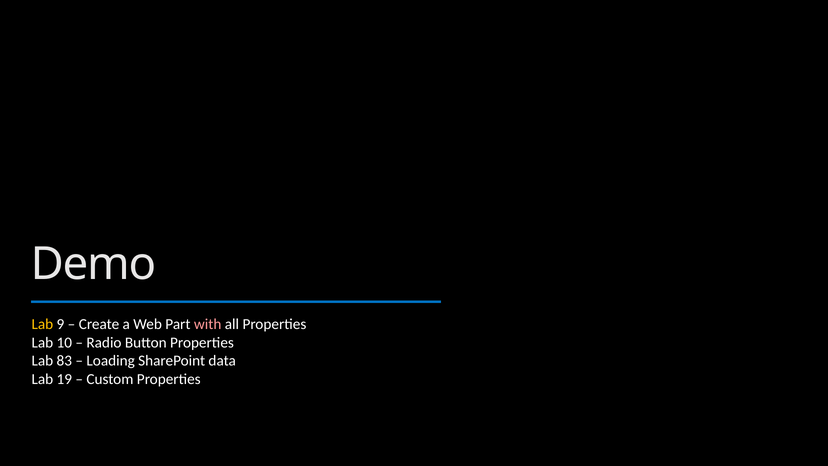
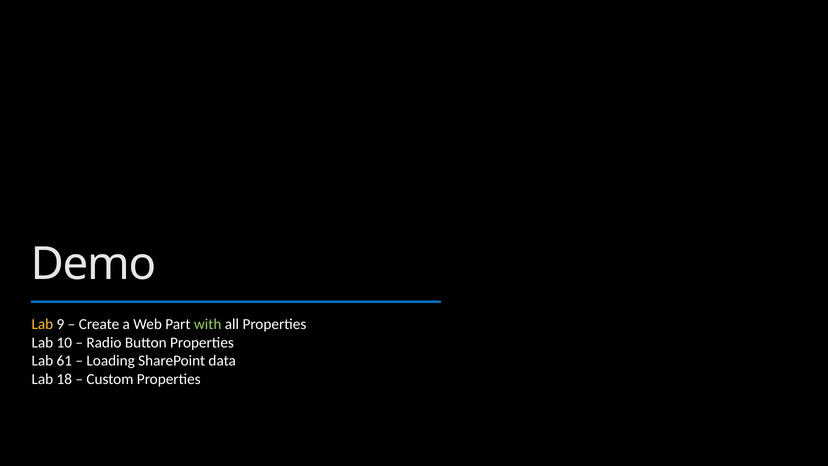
with colour: pink -> light green (208, 324)
83: 83 -> 61 (64, 361)
19: 19 -> 18 (64, 379)
